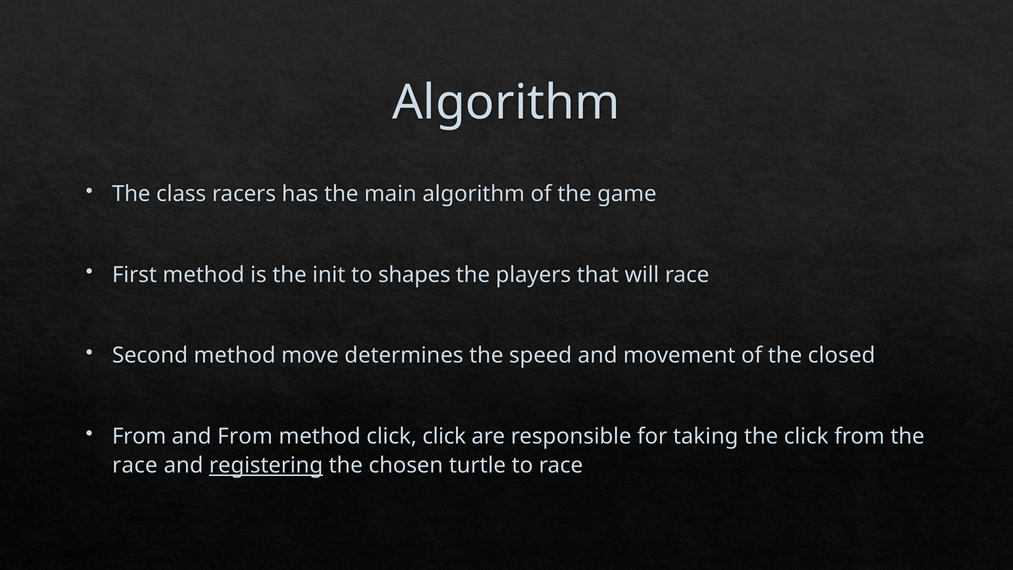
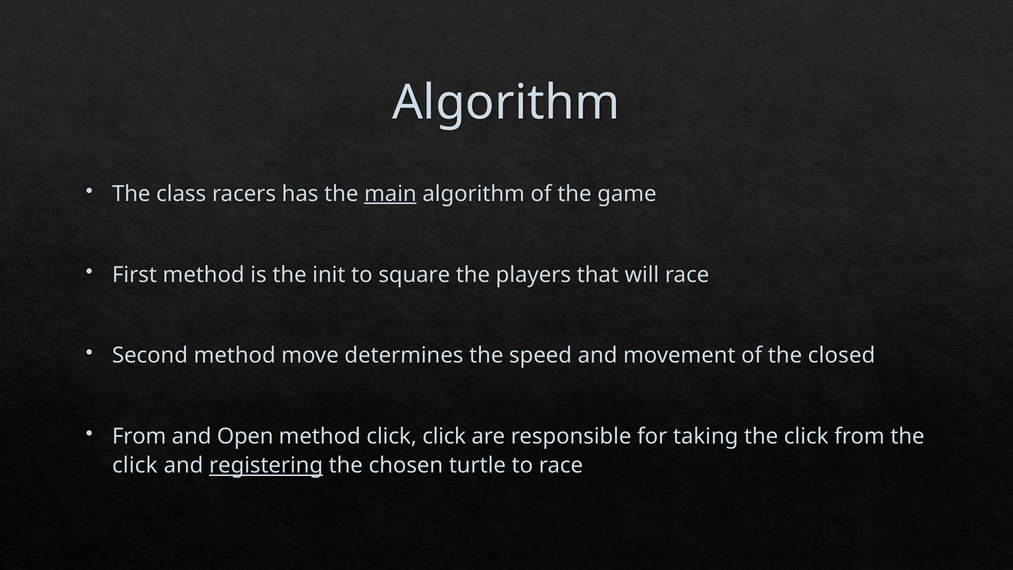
main underline: none -> present (390, 194)
shapes: shapes -> square (414, 275)
and From: From -> Open (245, 436)
race: race -> click (135, 465)
